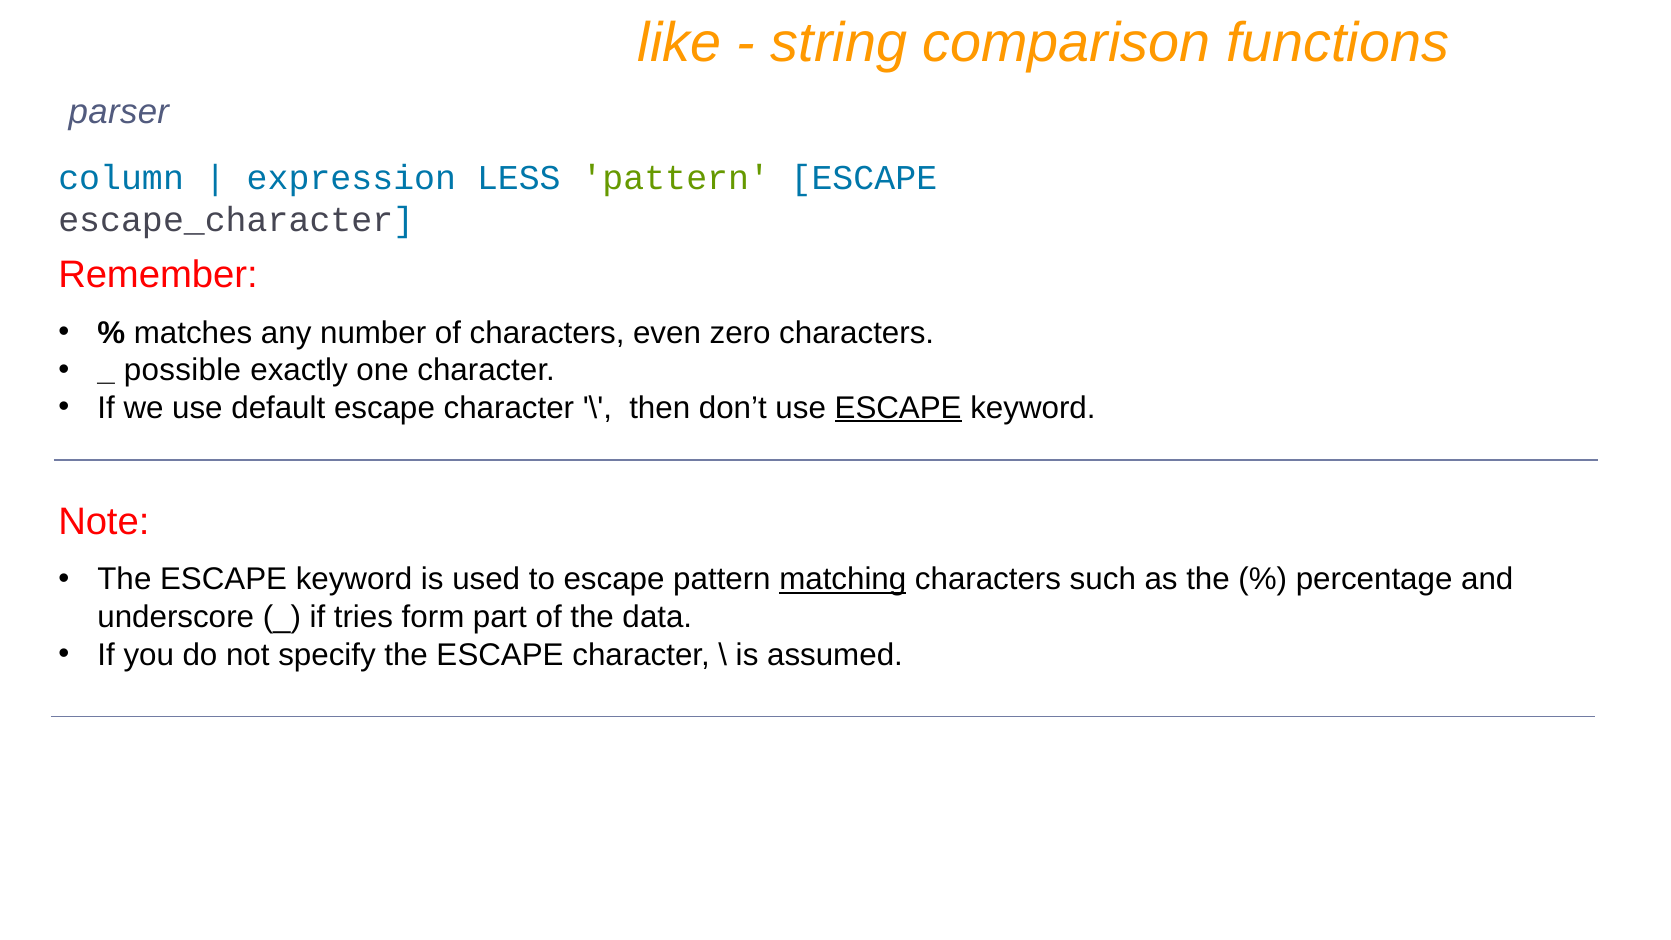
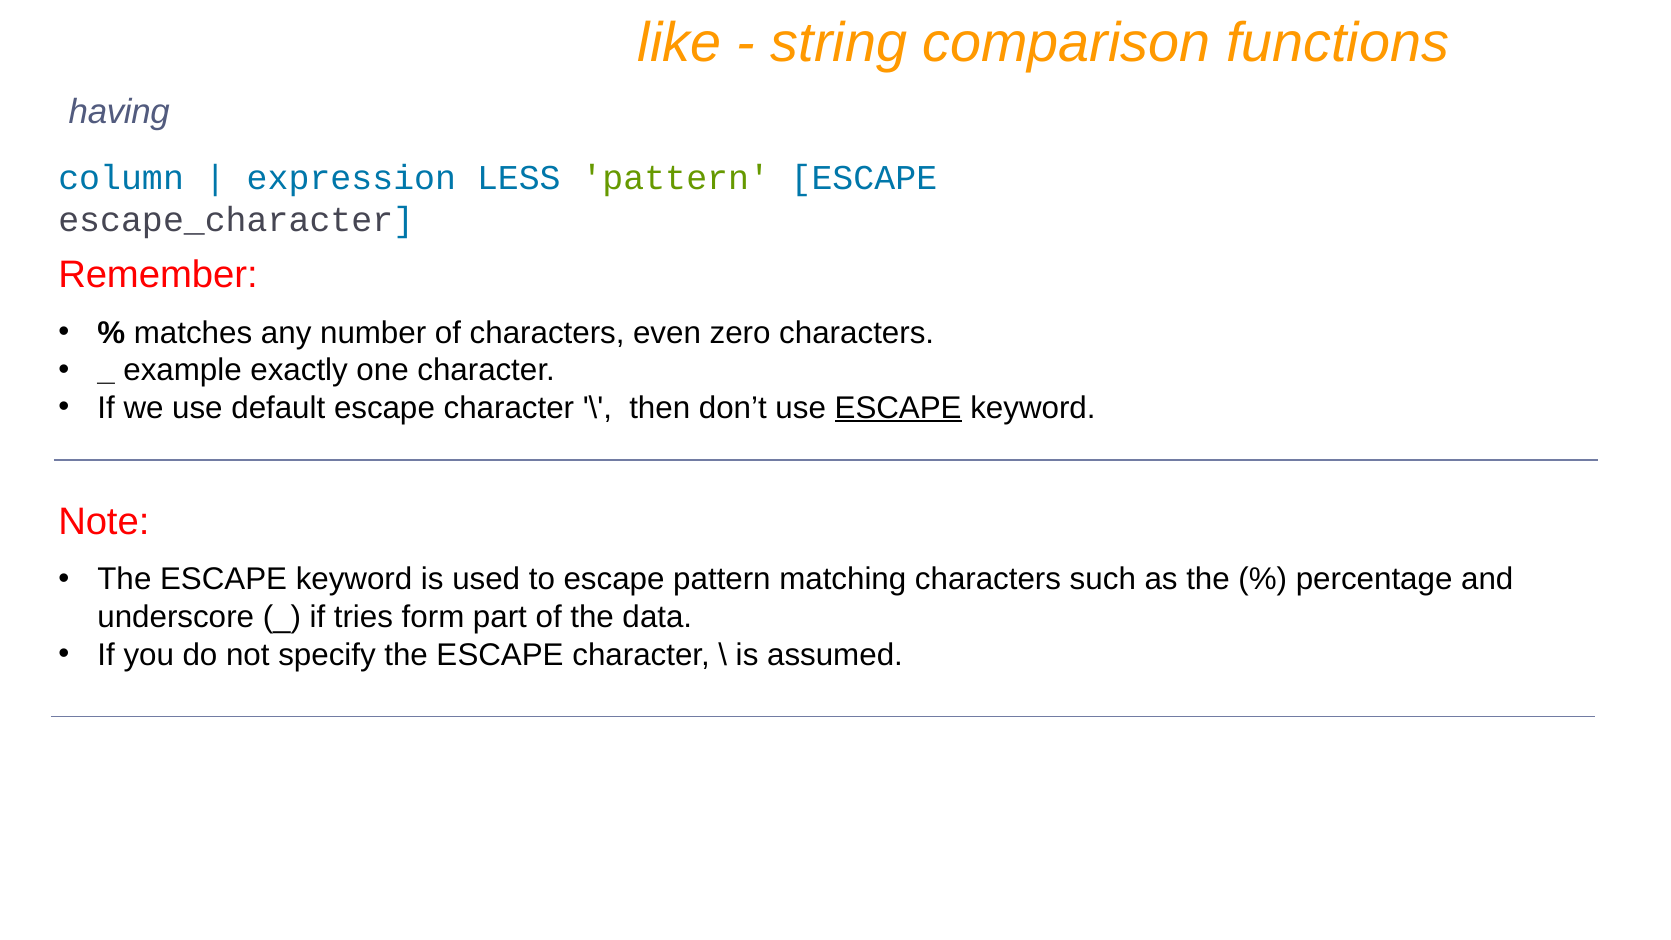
parser: parser -> having (119, 112)
possible: possible -> example (183, 370)
matching underline: present -> none (843, 579)
